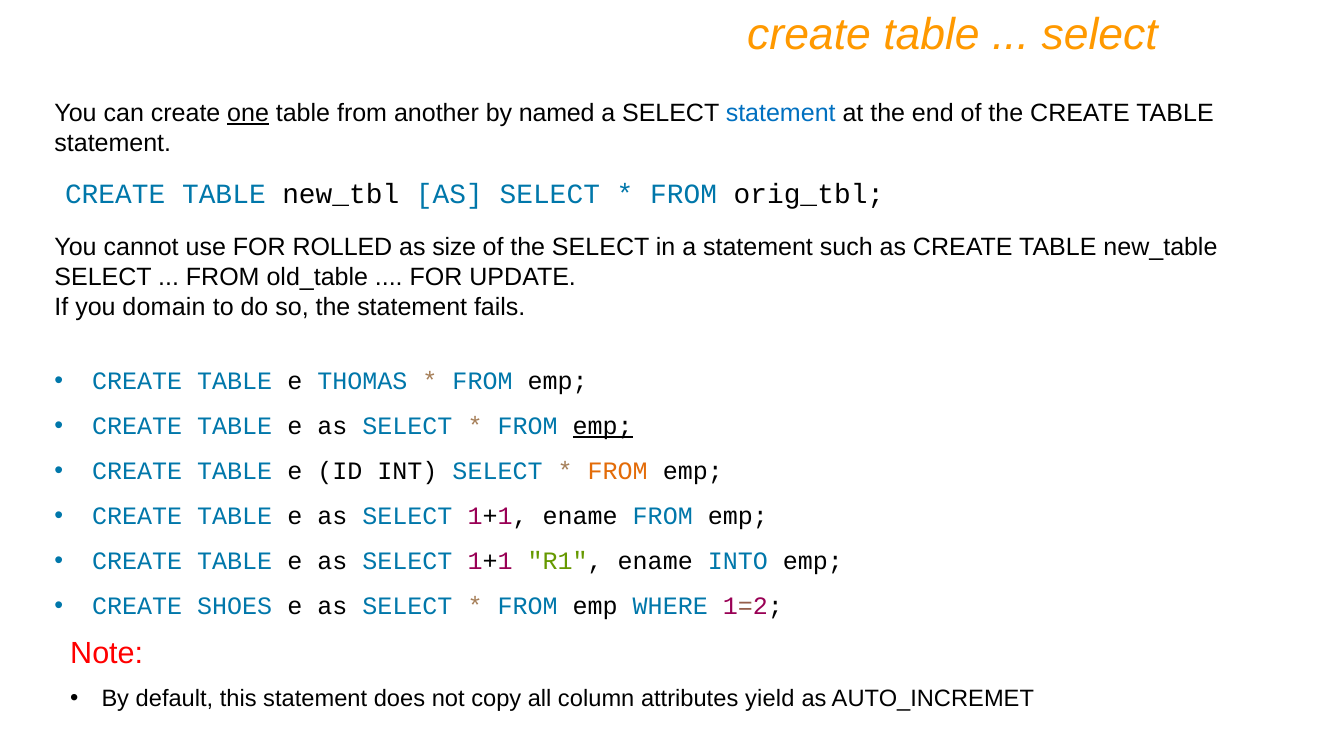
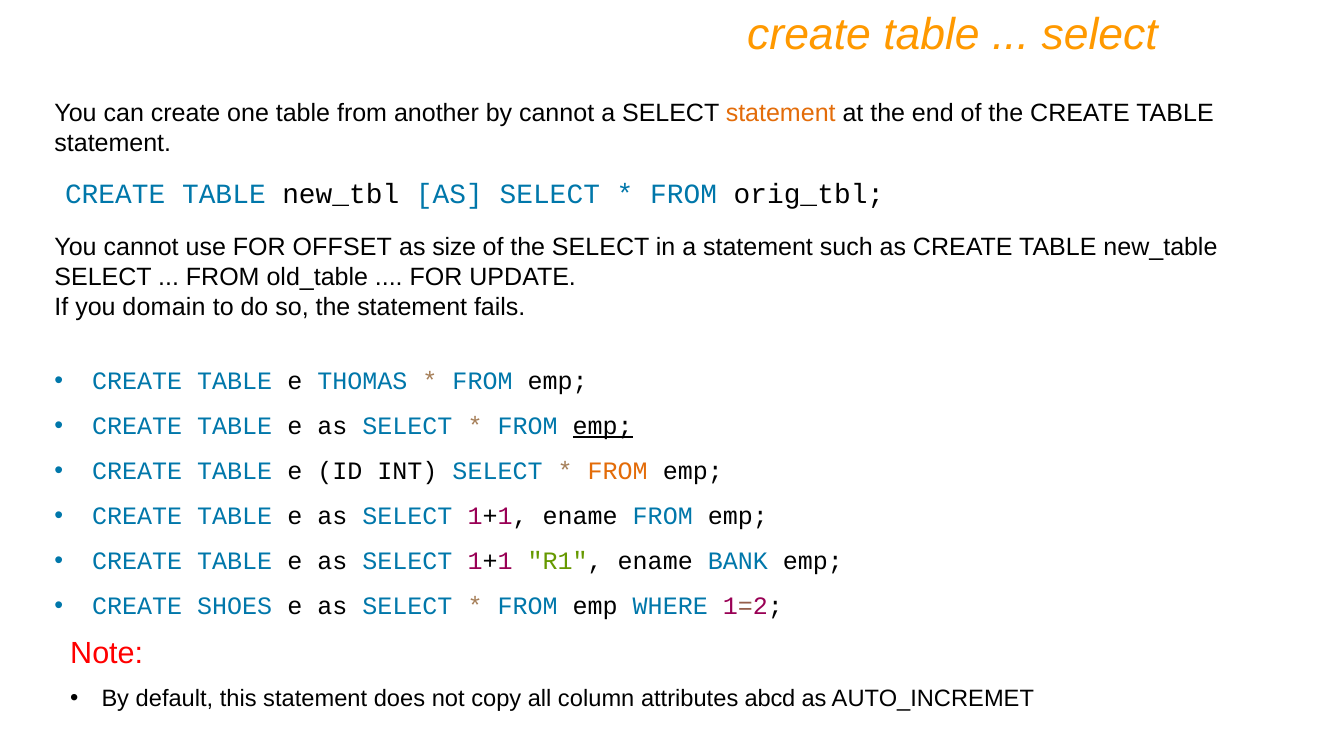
one underline: present -> none (248, 113)
by named: named -> cannot (557, 113)
statement colour: blue -> orange (781, 113)
ROLLED: ROLLED -> OFFSET (342, 247)
INTO: INTO -> BANK (738, 562)
yield: yield -> abcd (770, 699)
